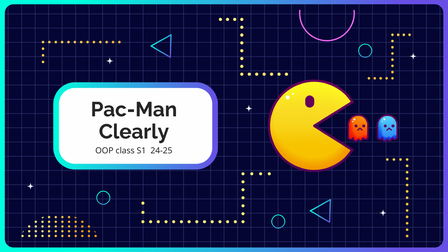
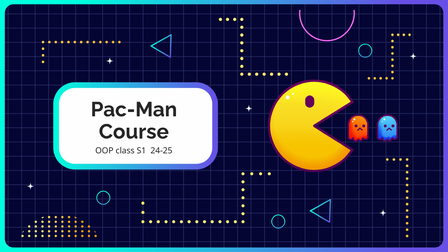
Clearly: Clearly -> Course (134, 132)
